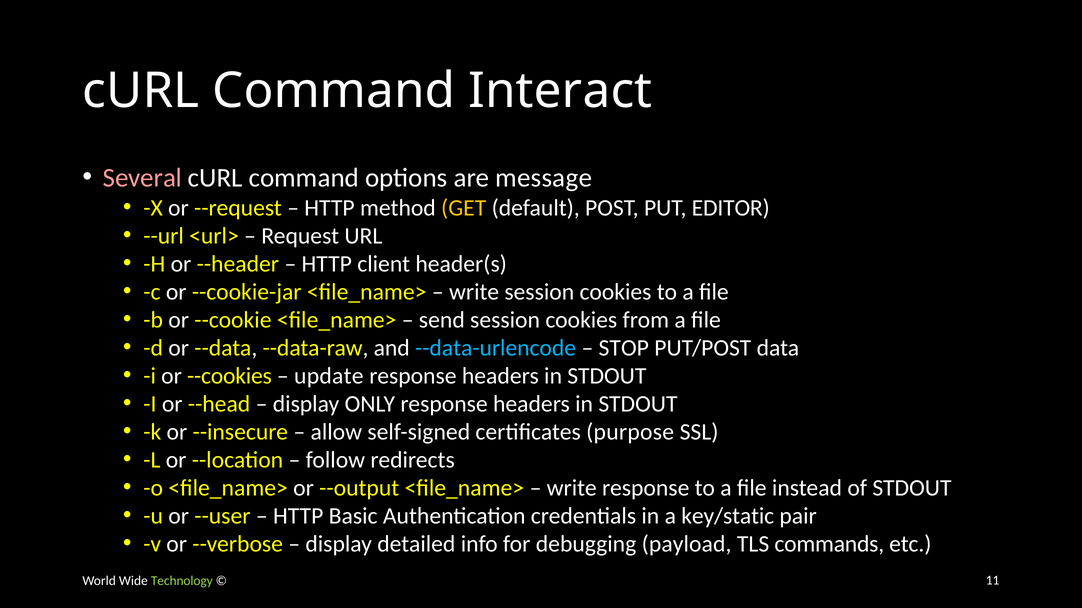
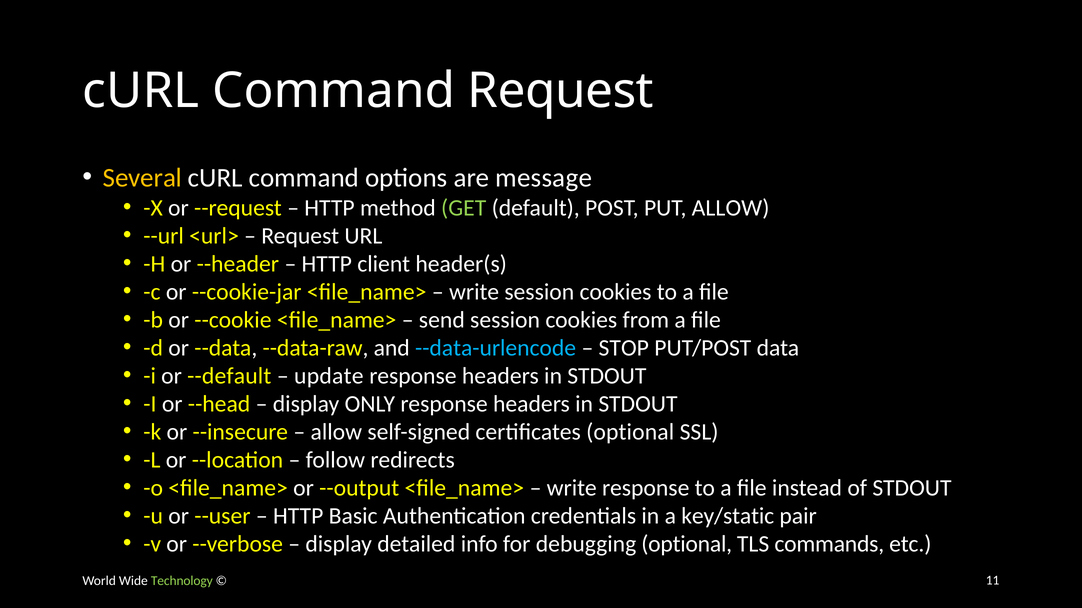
Command Interact: Interact -> Request (561, 91)
Several colour: pink -> yellow (142, 178)
GET colour: yellow -> light green (464, 208)
PUT EDITOR: EDITOR -> ALLOW (731, 208)
--cookies: --cookies -> --default (229, 376)
certificates purpose: purpose -> optional (630, 432)
debugging payload: payload -> optional (687, 545)
